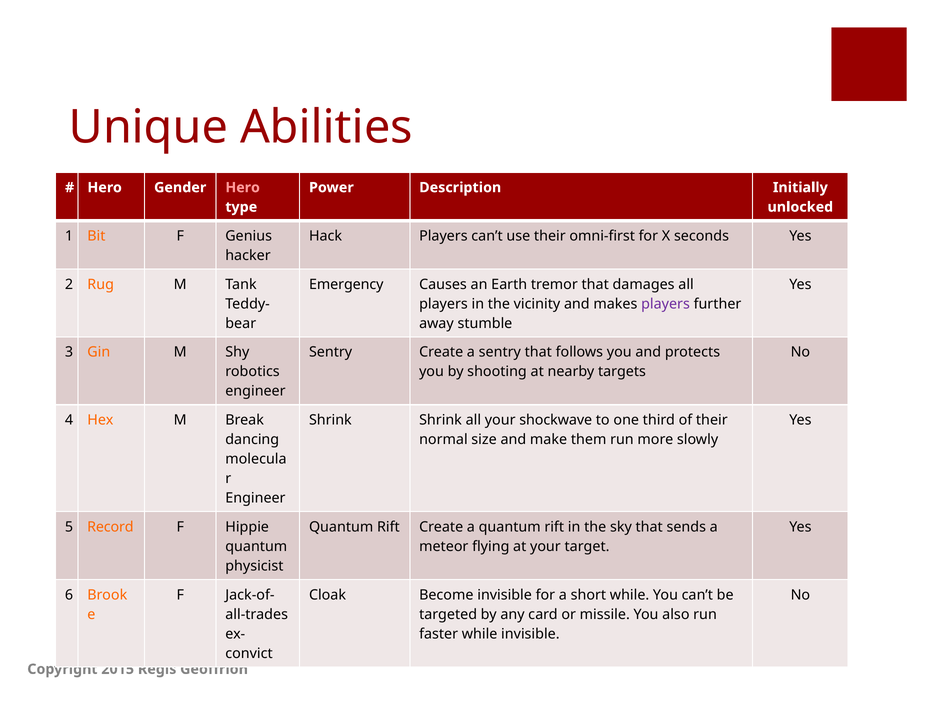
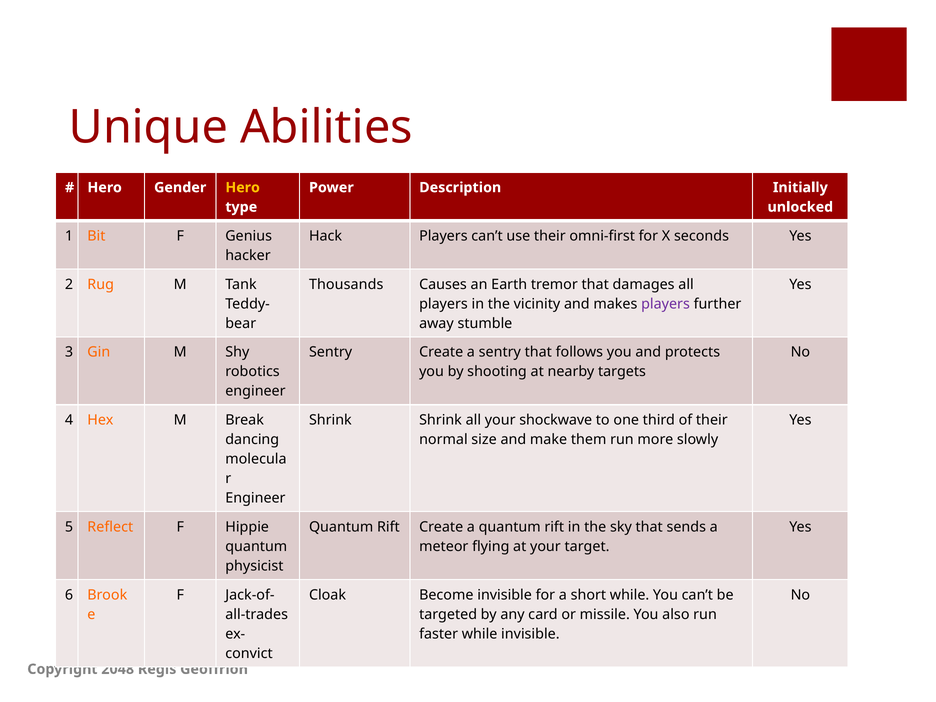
Hero colour: pink -> yellow (243, 188)
Emergency: Emergency -> Thousands (346, 284)
Record: Record -> Reflect (110, 527)
2015: 2015 -> 2048 (118, 669)
